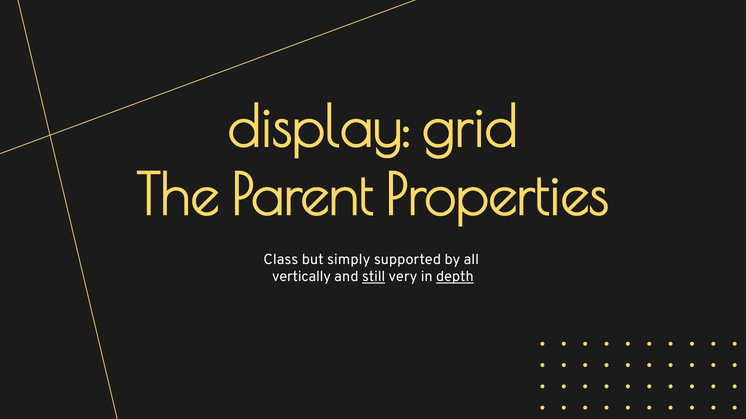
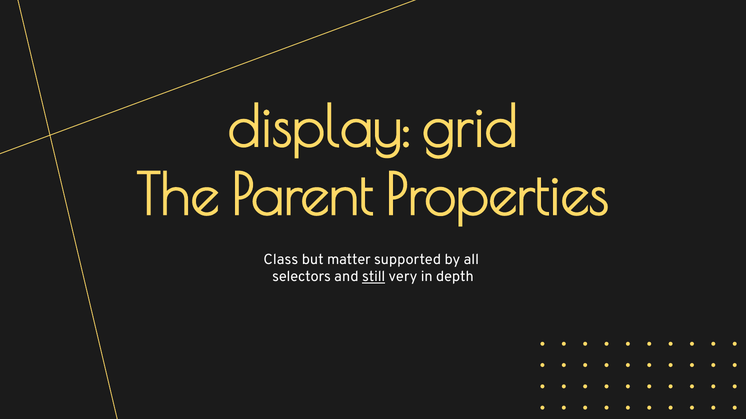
simply: simply -> matter (349, 260)
vertically: vertically -> selectors (302, 277)
depth underline: present -> none (455, 277)
